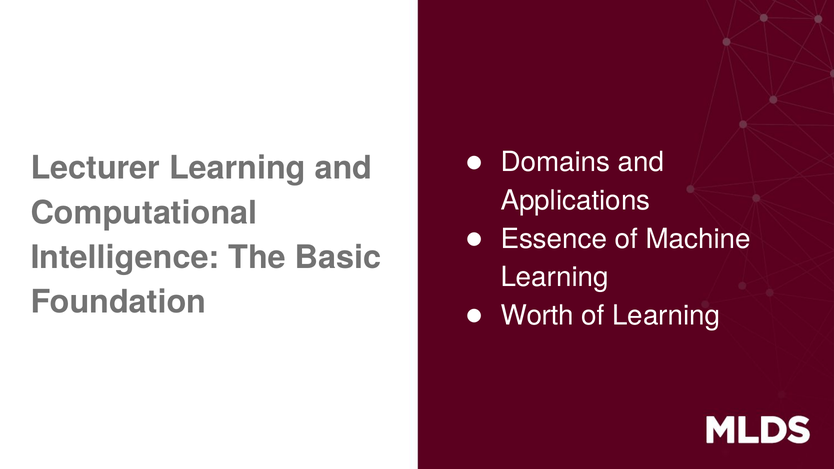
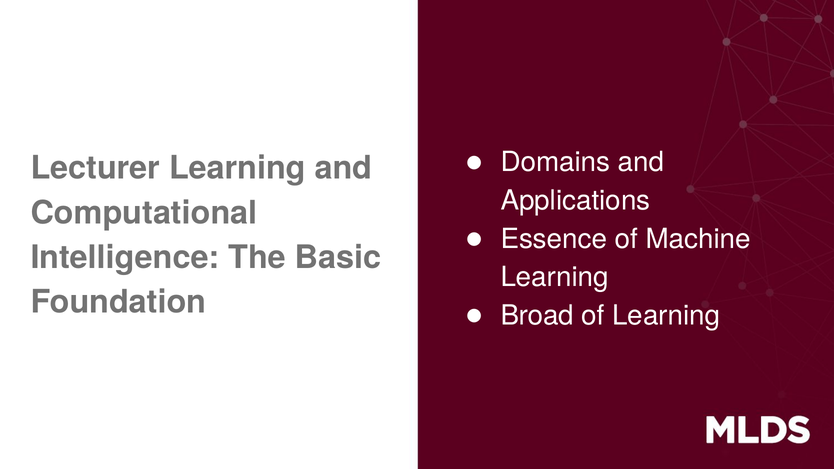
Worth: Worth -> Broad (537, 316)
